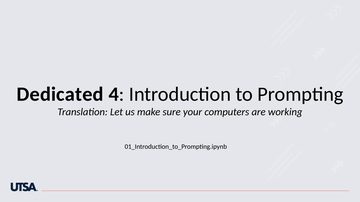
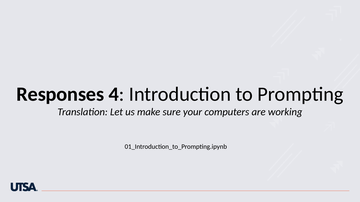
Dedicated: Dedicated -> Responses (60, 94)
